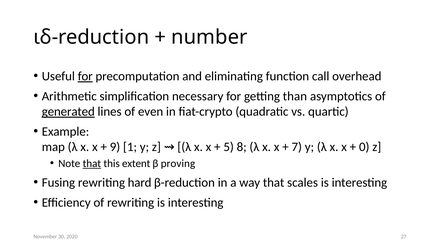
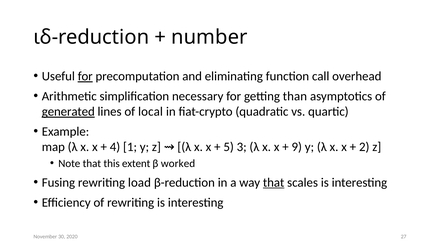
even: even -> local (151, 111)
8: 8 -> 3 (242, 147)
7: 7 -> 9 (297, 147)
0: 0 -> 2 (364, 147)
9: 9 -> 4 (115, 147)
that underline: present -> none (92, 163)
proving: proving -> worked (178, 163)
hard: hard -> load (139, 182)
that underline: none -> present (274, 182)
